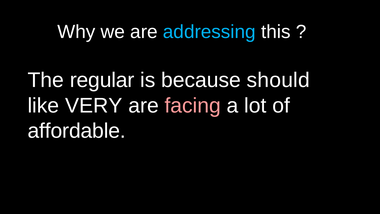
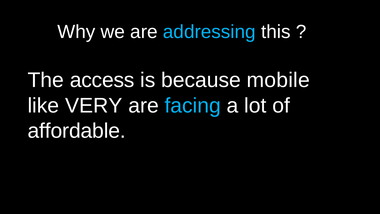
regular: regular -> access (102, 80)
should: should -> mobile (278, 80)
facing colour: pink -> light blue (193, 105)
